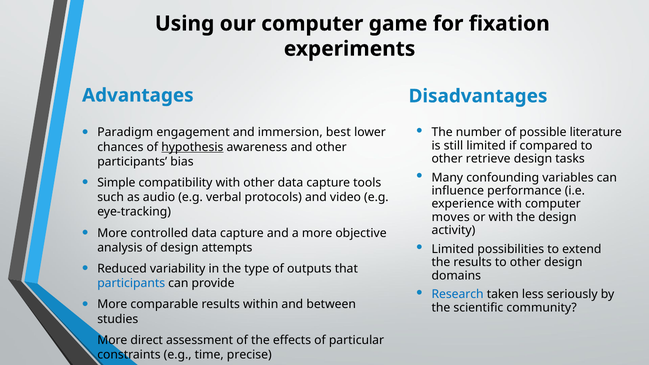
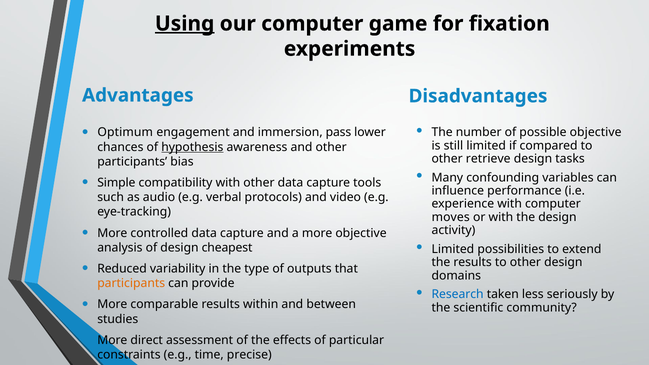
Using underline: none -> present (185, 24)
possible literature: literature -> objective (596, 132)
Paradigm: Paradigm -> Optimum (125, 132)
best: best -> pass (338, 132)
attempts: attempts -> cheapest (227, 248)
participants colour: blue -> orange (131, 283)
